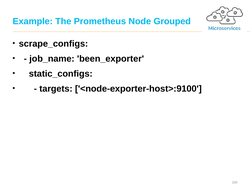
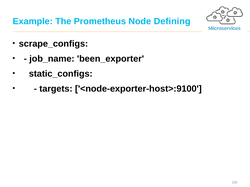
Grouped: Grouped -> Defining (172, 21)
